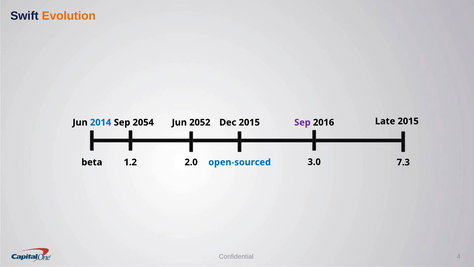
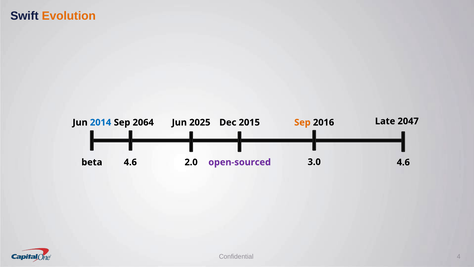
2054: 2054 -> 2064 (143, 122)
2052: 2052 -> 2025 (200, 122)
Sep colour: purple -> orange (302, 122)
Late 2015: 2015 -> 2047 (408, 121)
beta 1.2: 1.2 -> 4.6 (130, 162)
open-sourced colour: blue -> purple (240, 162)
3.0 7.3: 7.3 -> 4.6 (403, 162)
